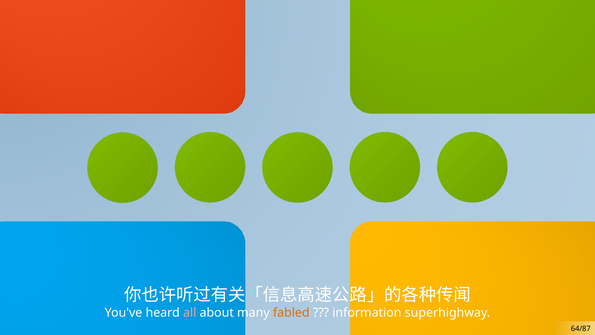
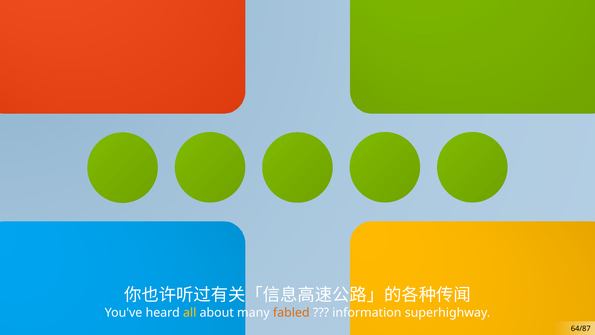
all colour: pink -> yellow (190, 312)
